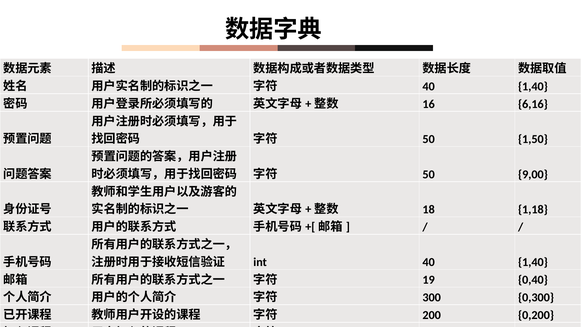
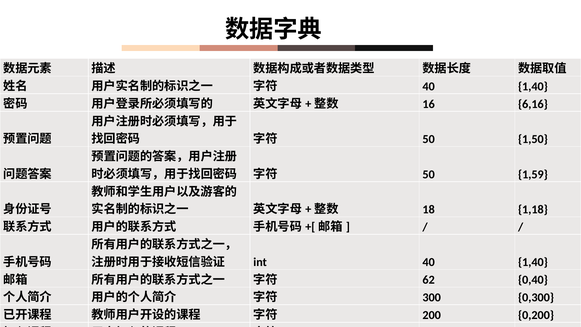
9,00: 9,00 -> 1,59 (533, 174)
19: 19 -> 62 (429, 280)
